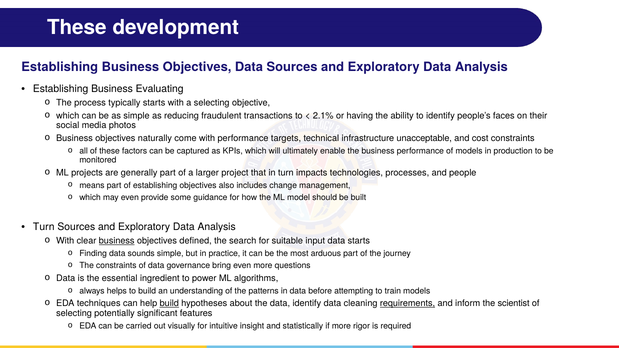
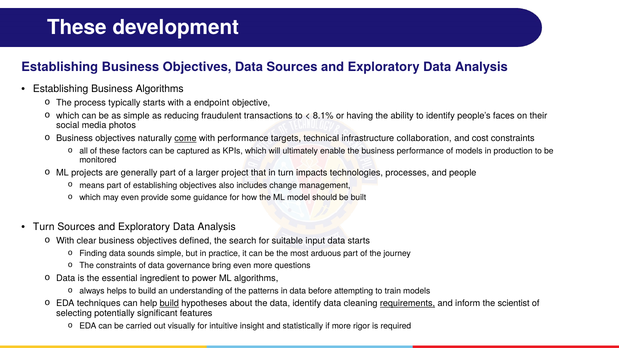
Business Evaluating: Evaluating -> Algorithms (160, 89)
a selecting: selecting -> endpoint (212, 103)
2.1%: 2.1% -> 8.1% (323, 116)
come underline: none -> present (186, 138)
unacceptable: unacceptable -> collaboration (424, 138)
business underline: present -> none (117, 241)
